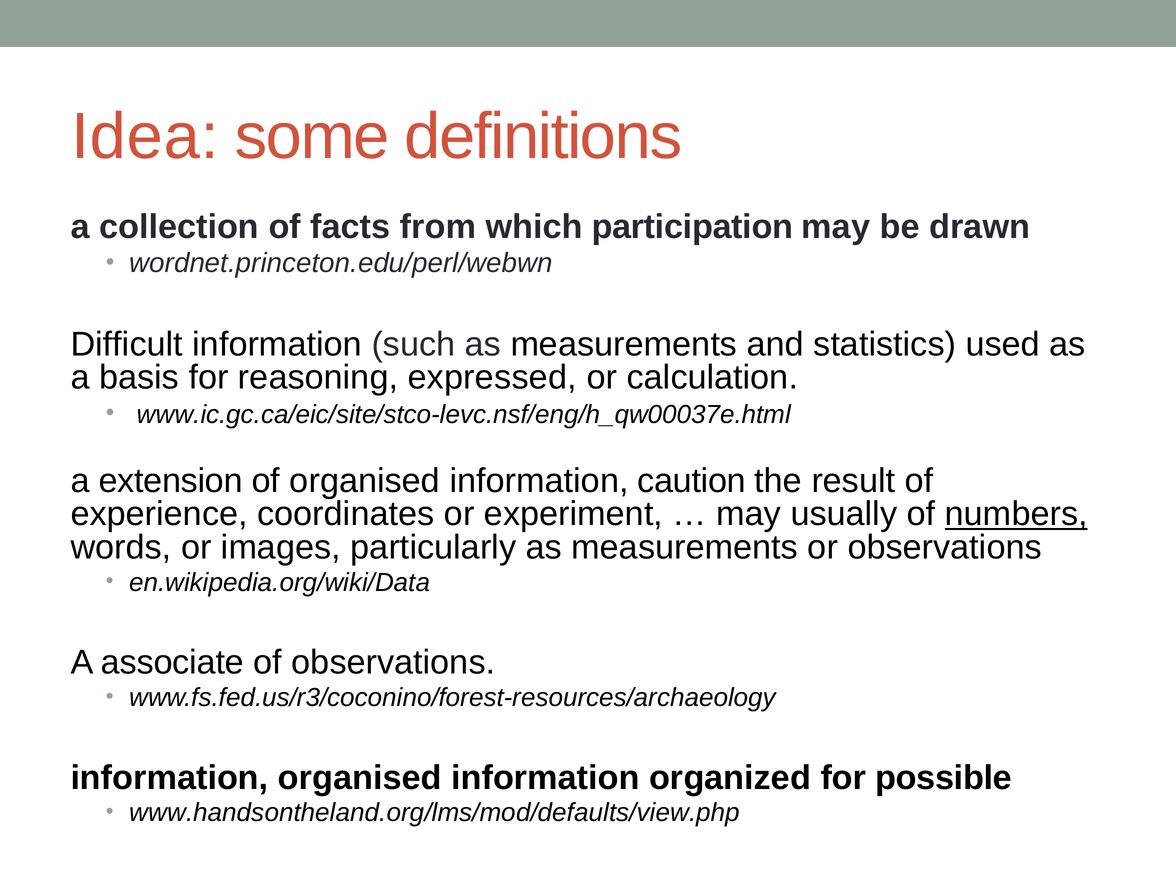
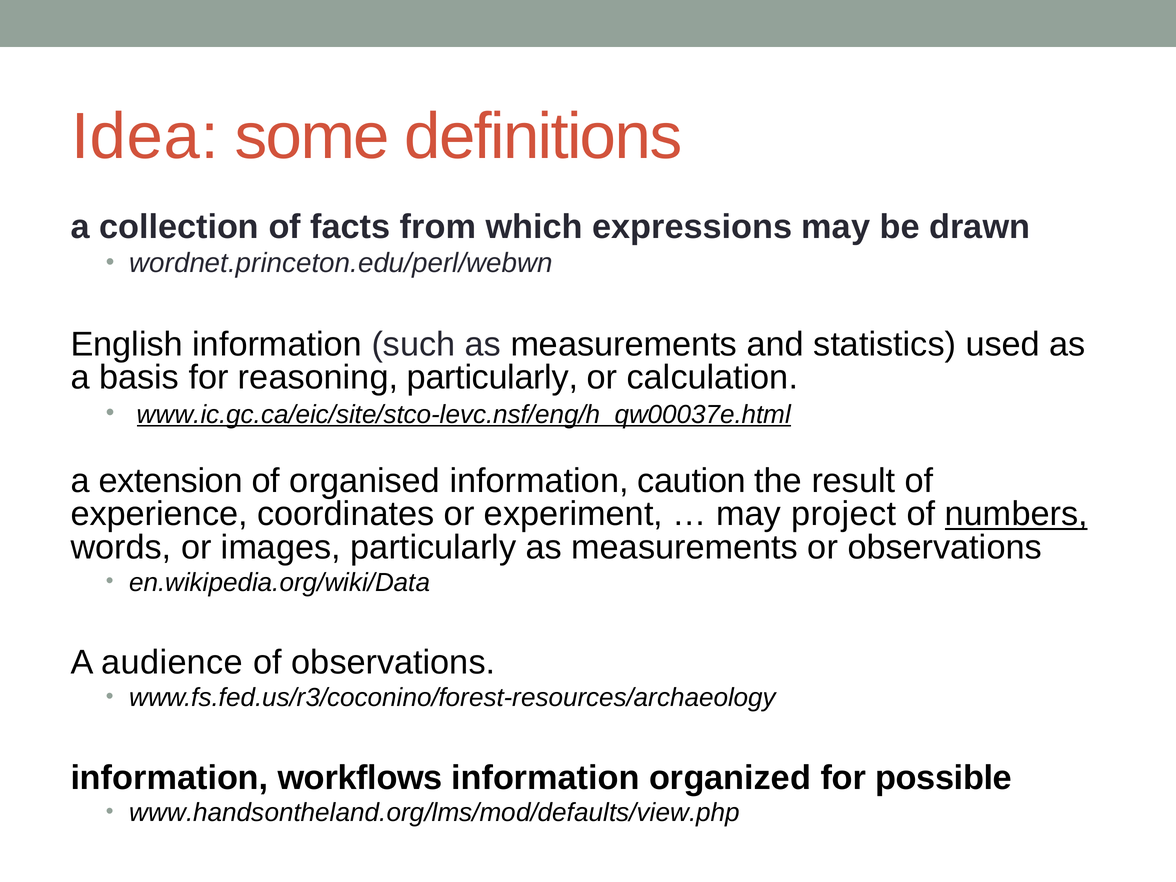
participation: participation -> expressions (692, 227)
Difficult: Difficult -> English (127, 344)
reasoning expressed: expressed -> particularly (492, 378)
www.ic.gc.ca/eic/site/stco-levc.nsf/eng/h_qw00037e.html underline: none -> present (464, 414)
usually: usually -> project (844, 514)
associate: associate -> audience (172, 663)
information organised: organised -> workflows (360, 778)
